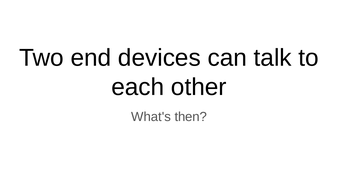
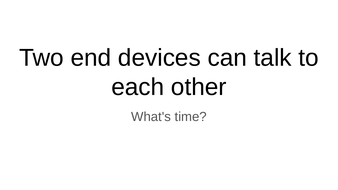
then: then -> time (191, 117)
